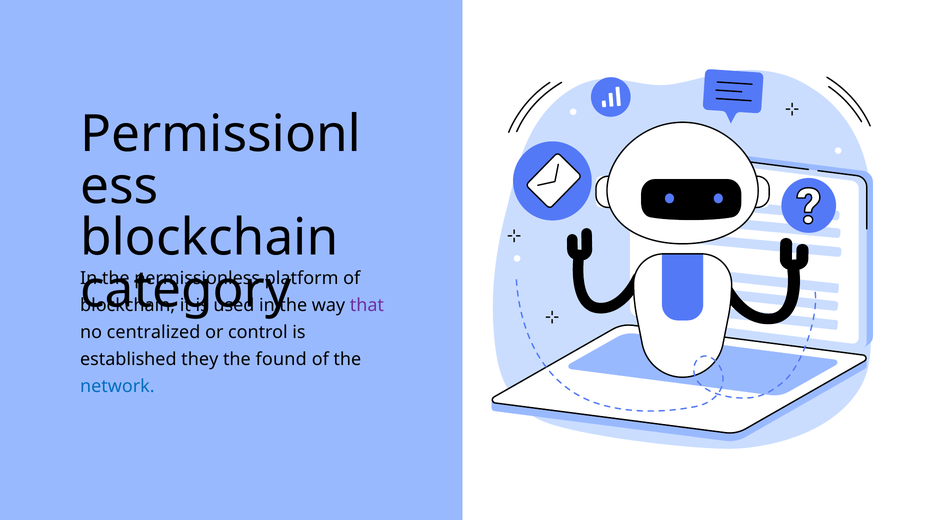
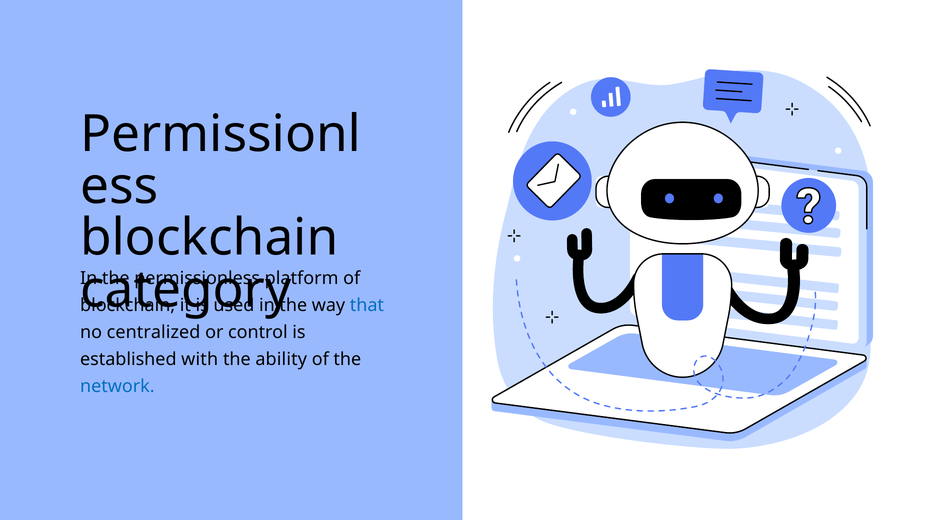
that colour: purple -> blue (367, 306)
they: they -> with (200, 360)
found: found -> ability (281, 360)
